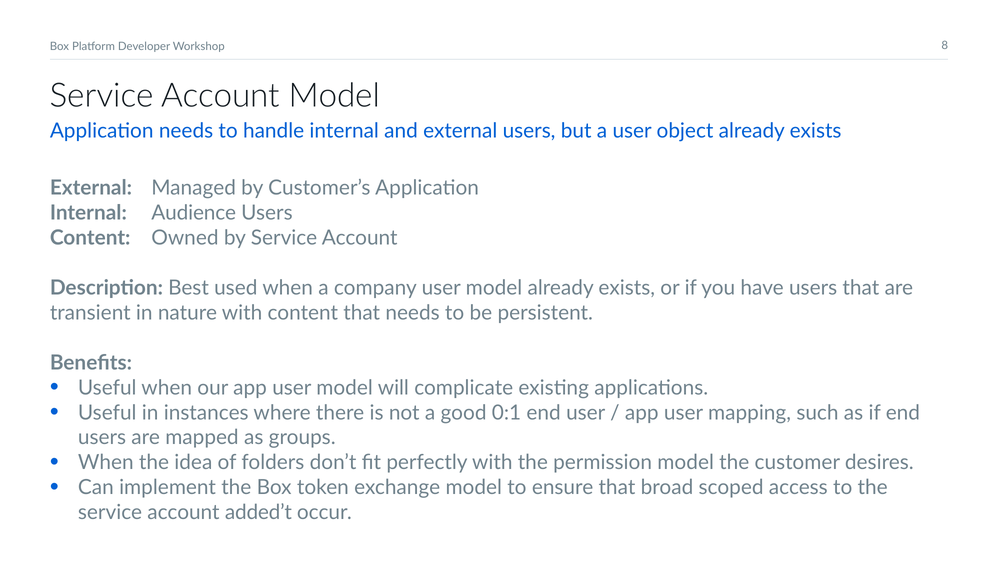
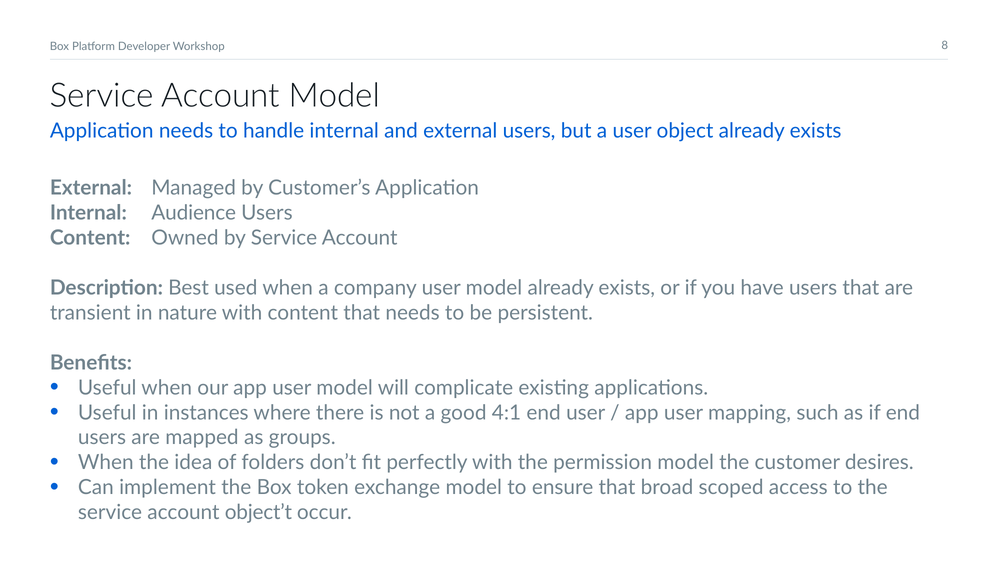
0:1: 0:1 -> 4:1 (506, 412)
added’t: added’t -> object’t (258, 512)
